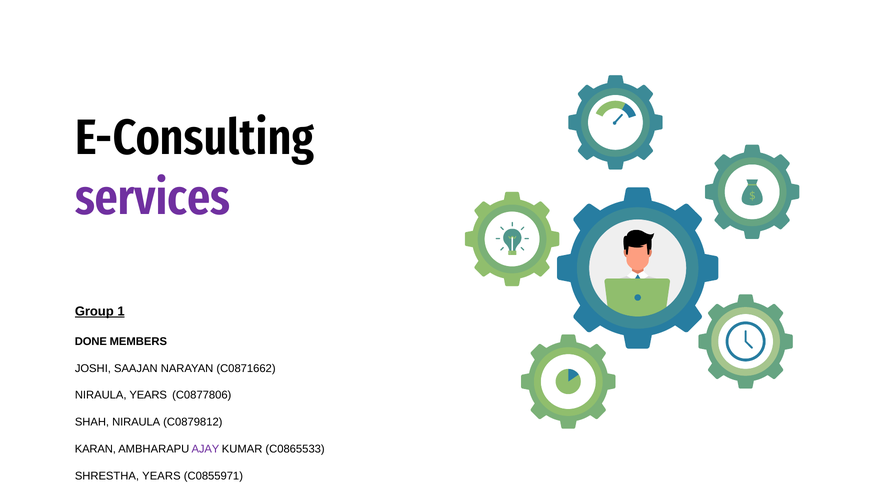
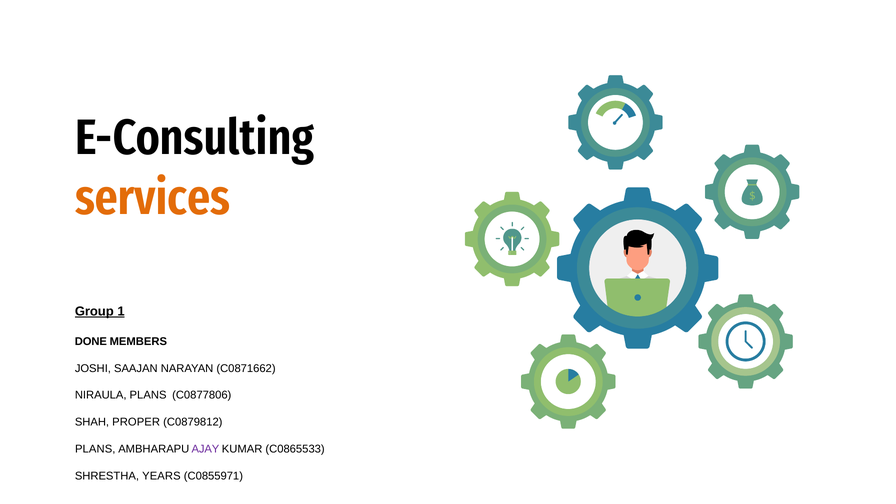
services colour: purple -> orange (153, 198)
NIRAULA YEARS: YEARS -> PLANS (148, 395)
SHAH NIRAULA: NIRAULA -> PROPER (136, 422)
KARAN: KARAN -> PLANS (95, 449)
